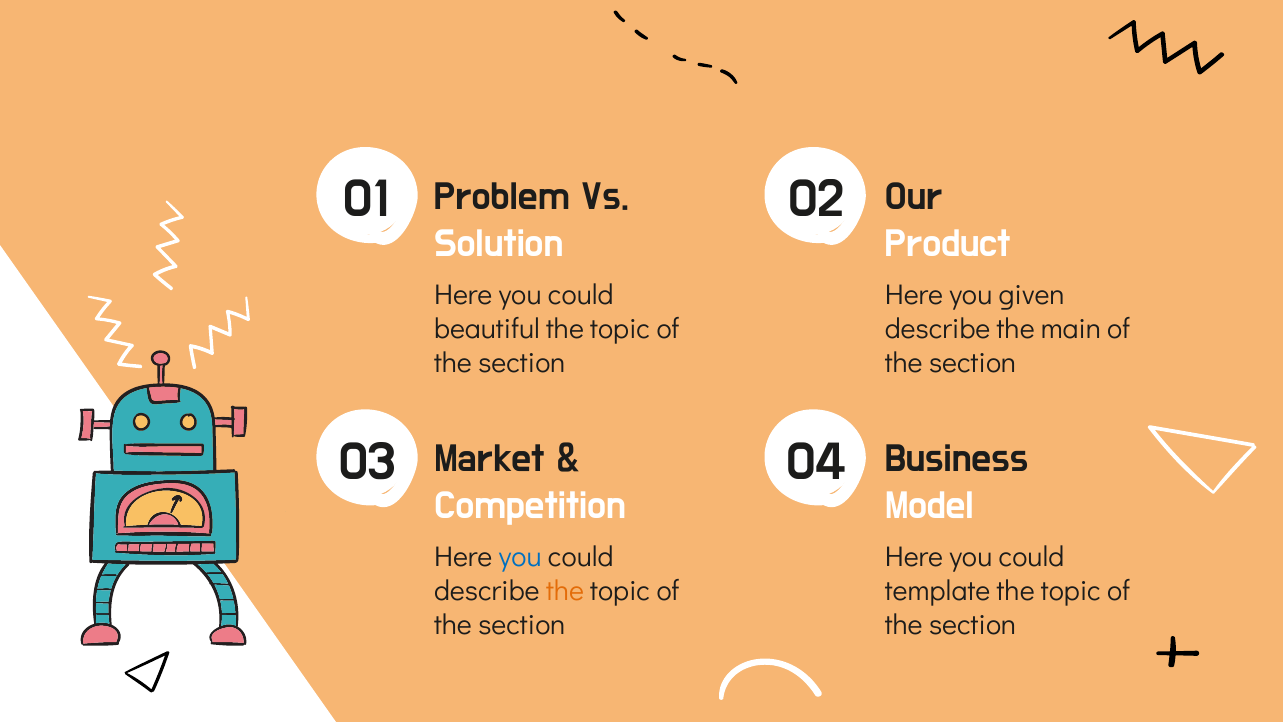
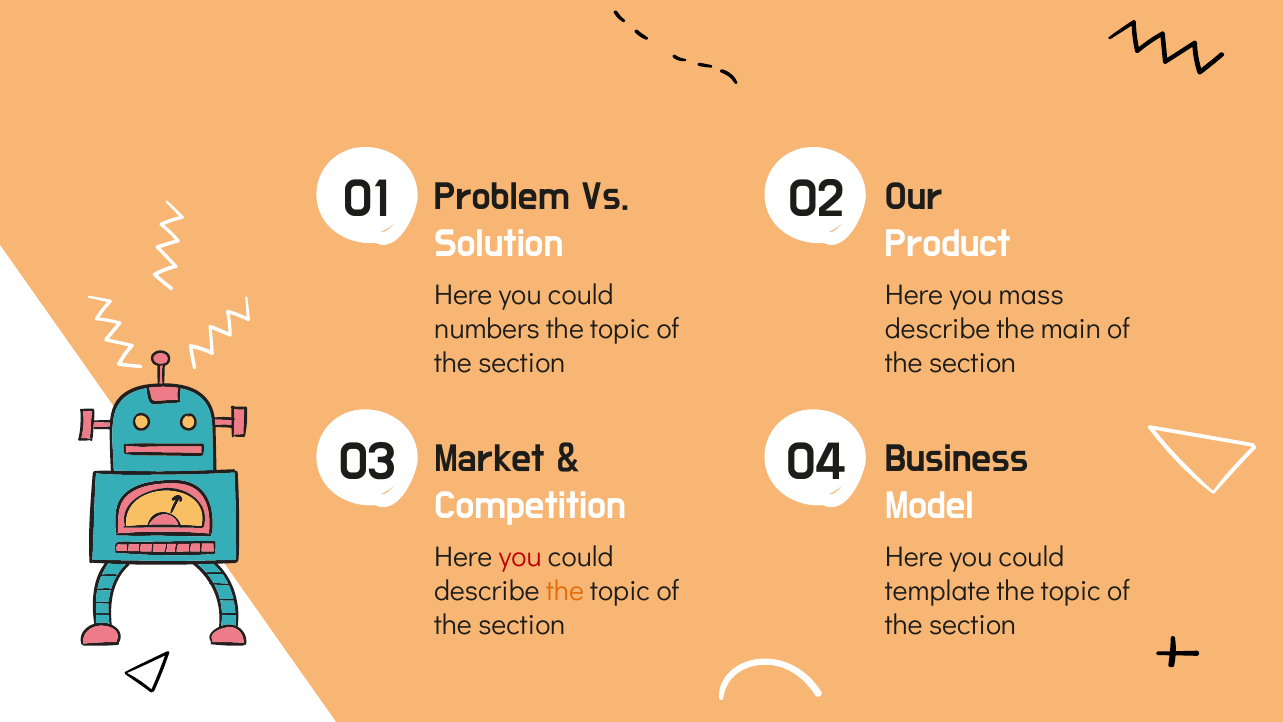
given: given -> mass (1031, 295)
beautiful: beautiful -> numbers (487, 329)
you colour: blue -> red (520, 556)
